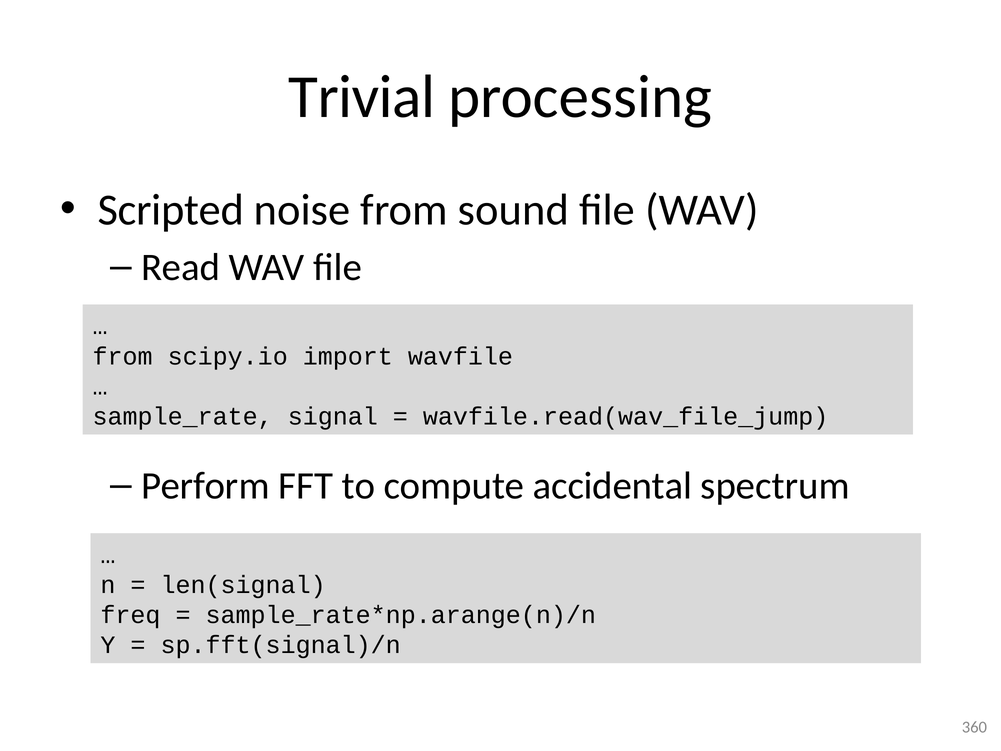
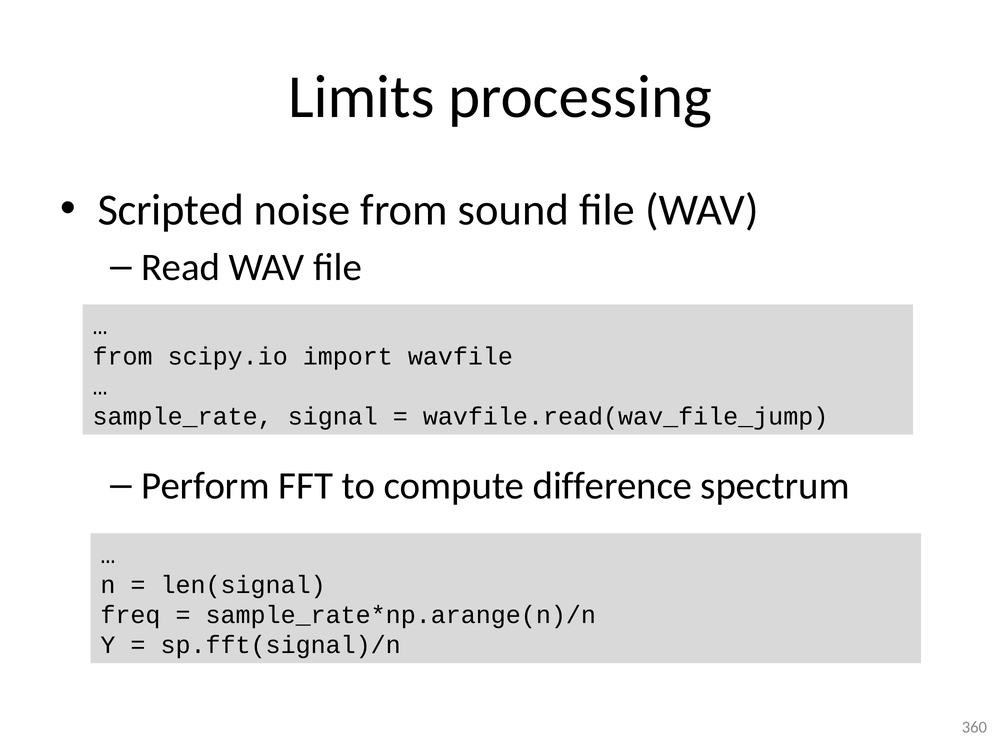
Trivial: Trivial -> Limits (361, 97)
accidental: accidental -> difference (612, 486)
